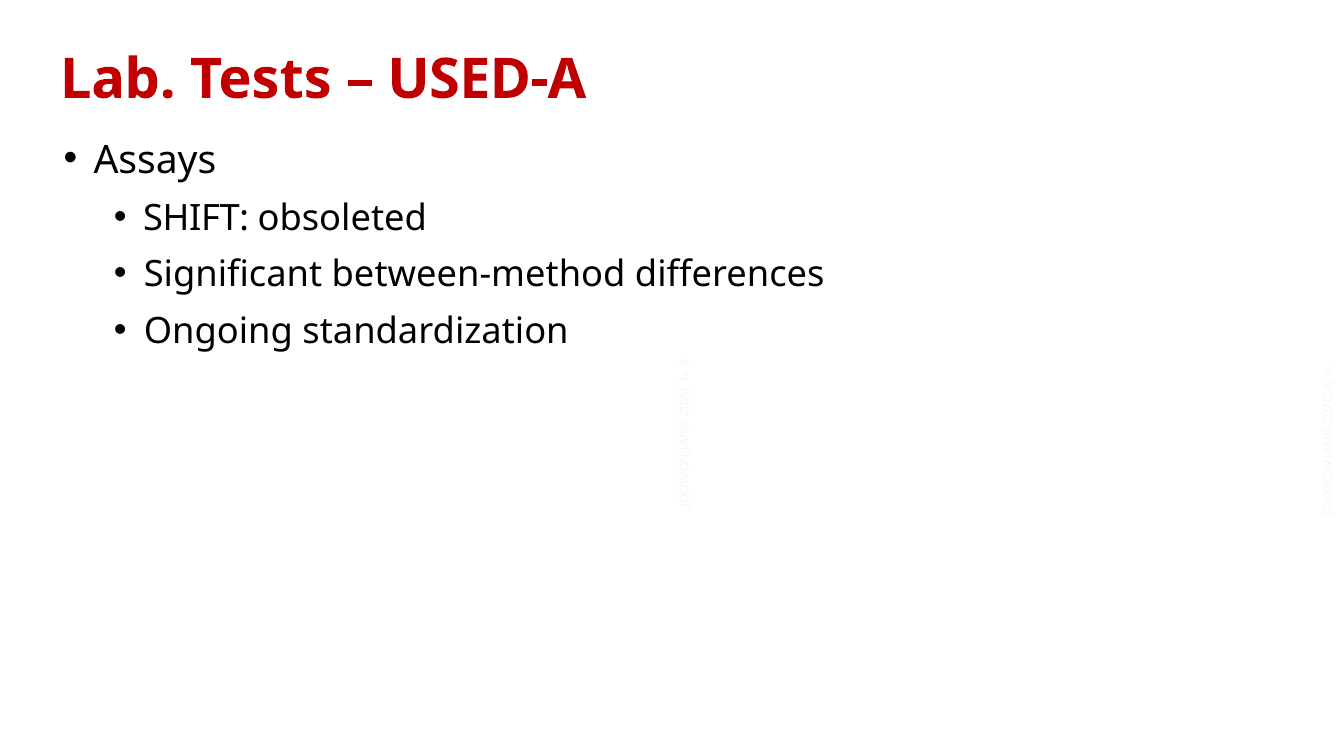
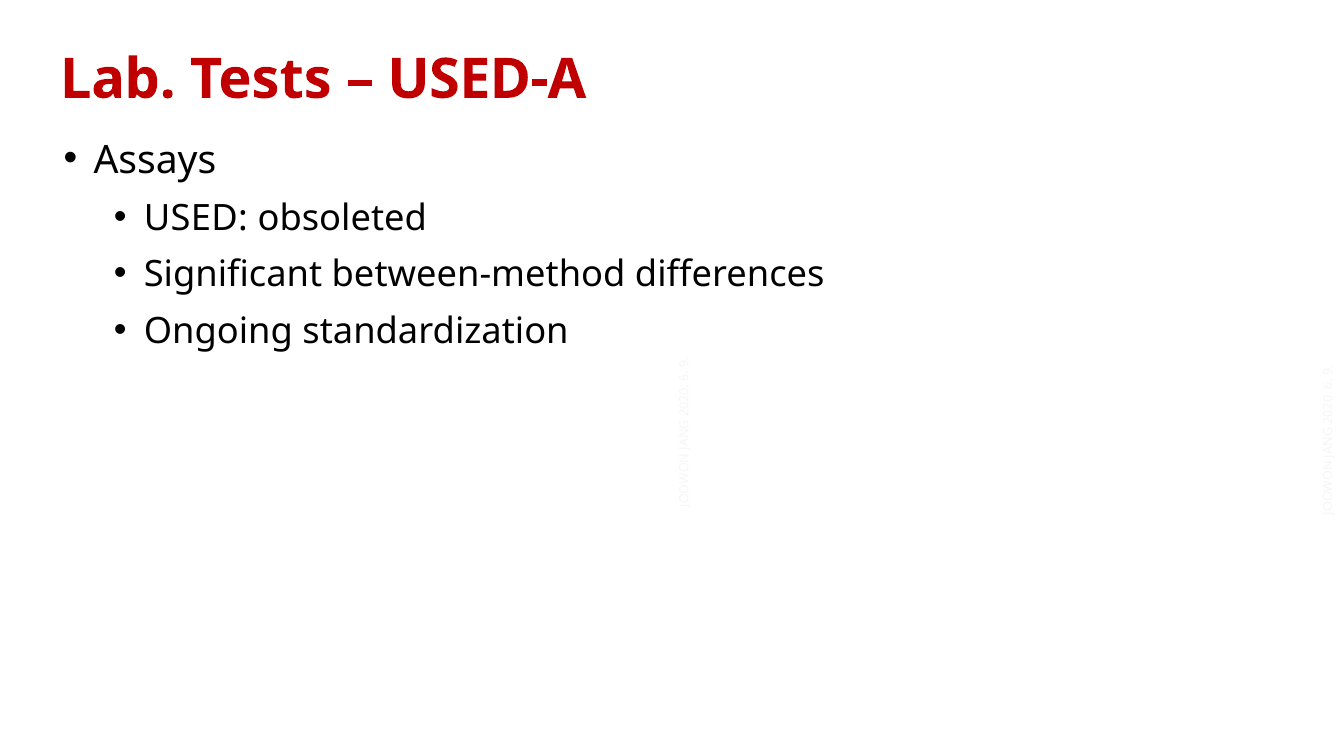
SHIFT: SHIFT -> USED (196, 218)
